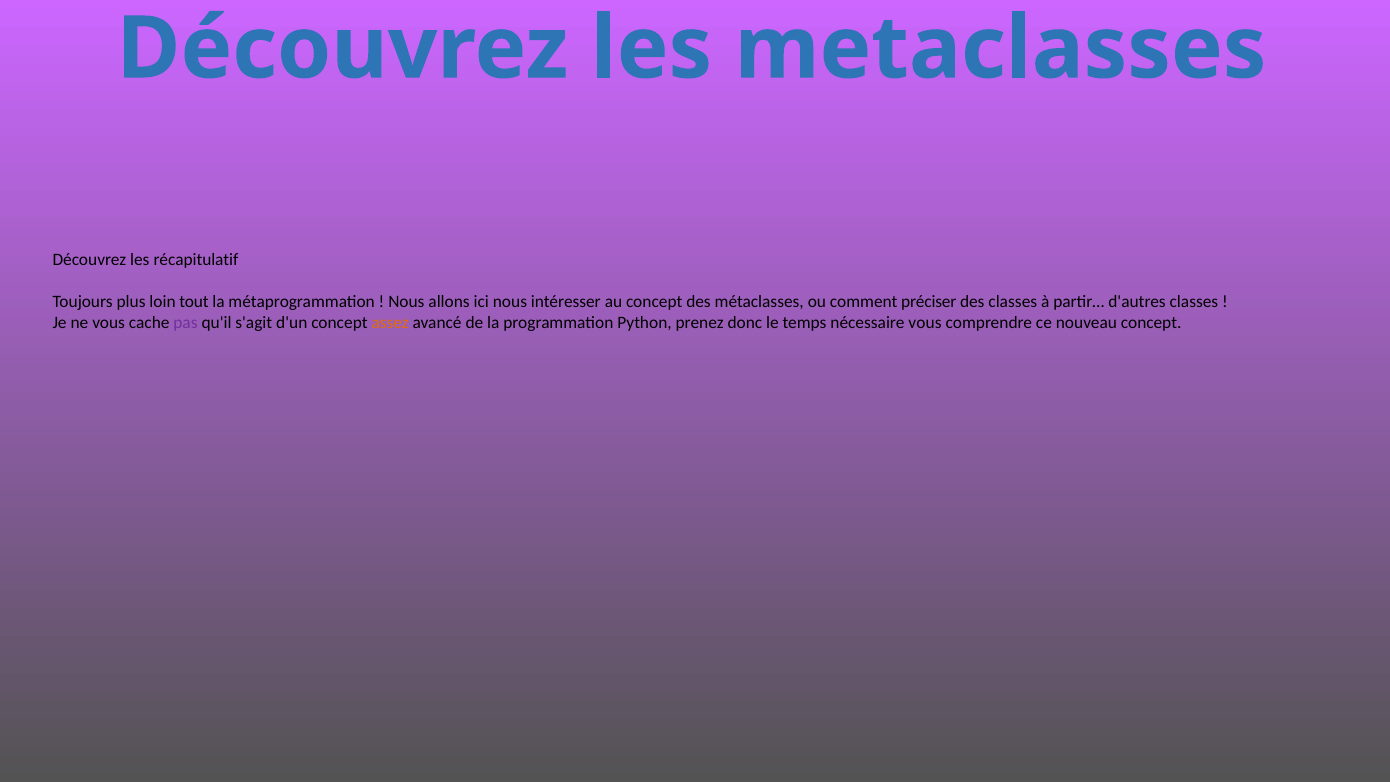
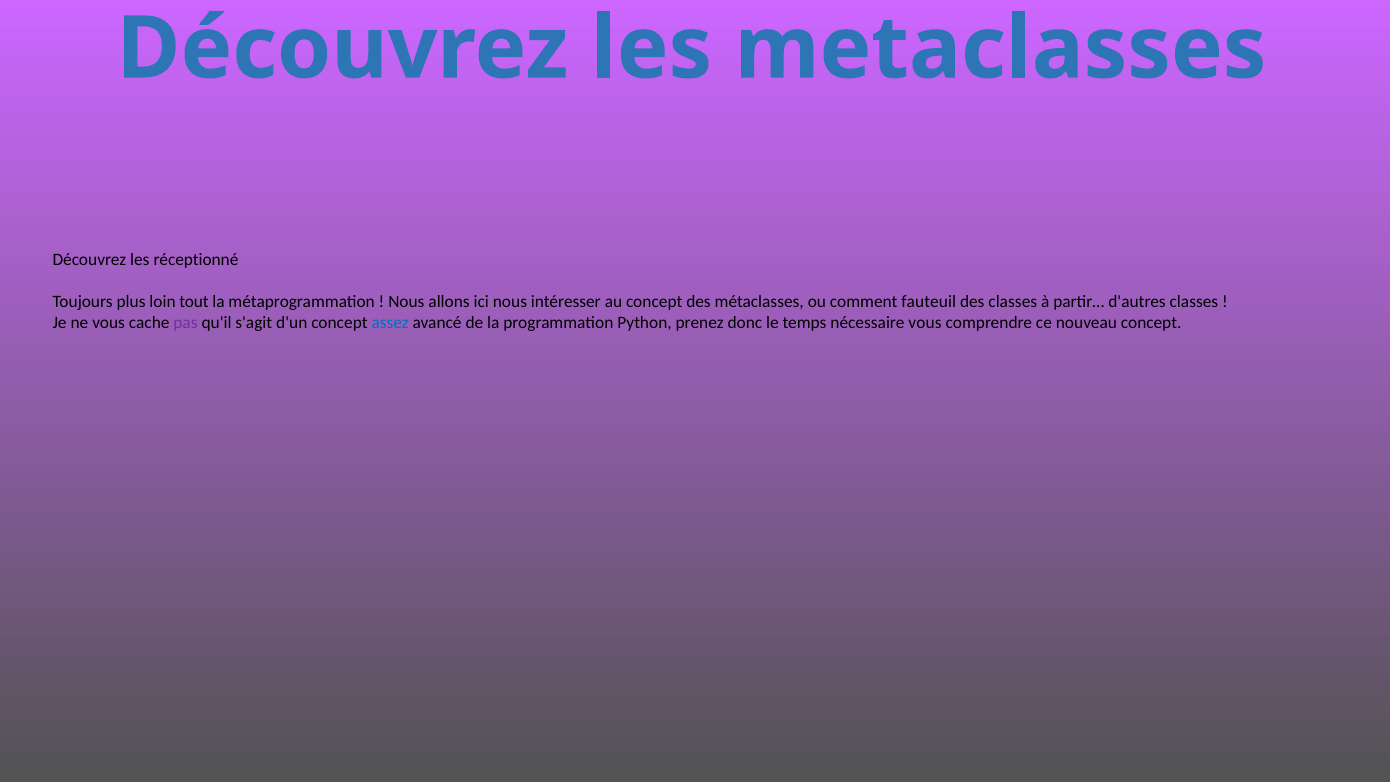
récapitulatif: récapitulatif -> réceptionné (196, 260)
préciser: préciser -> fauteuil (929, 302)
assez colour: orange -> blue (390, 323)
